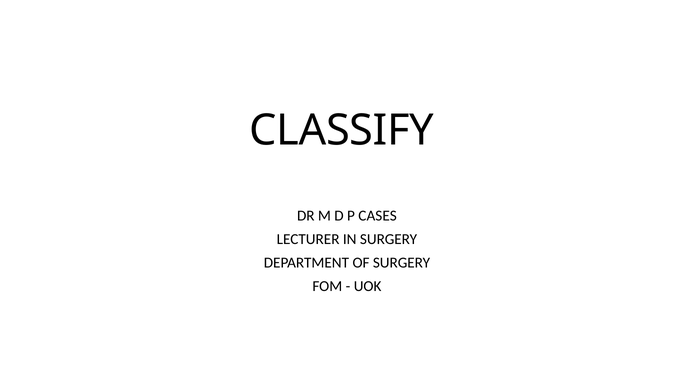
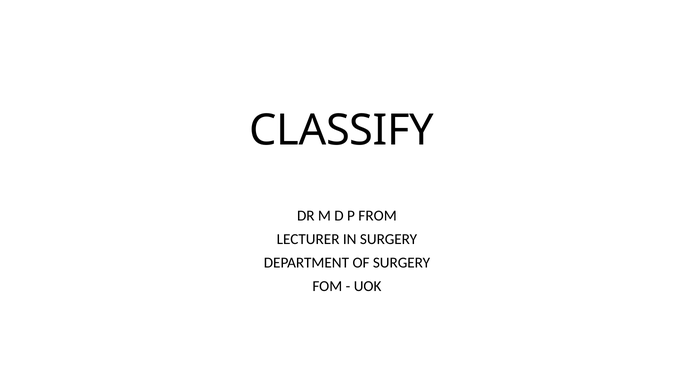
CASES: CASES -> FROM (378, 216)
